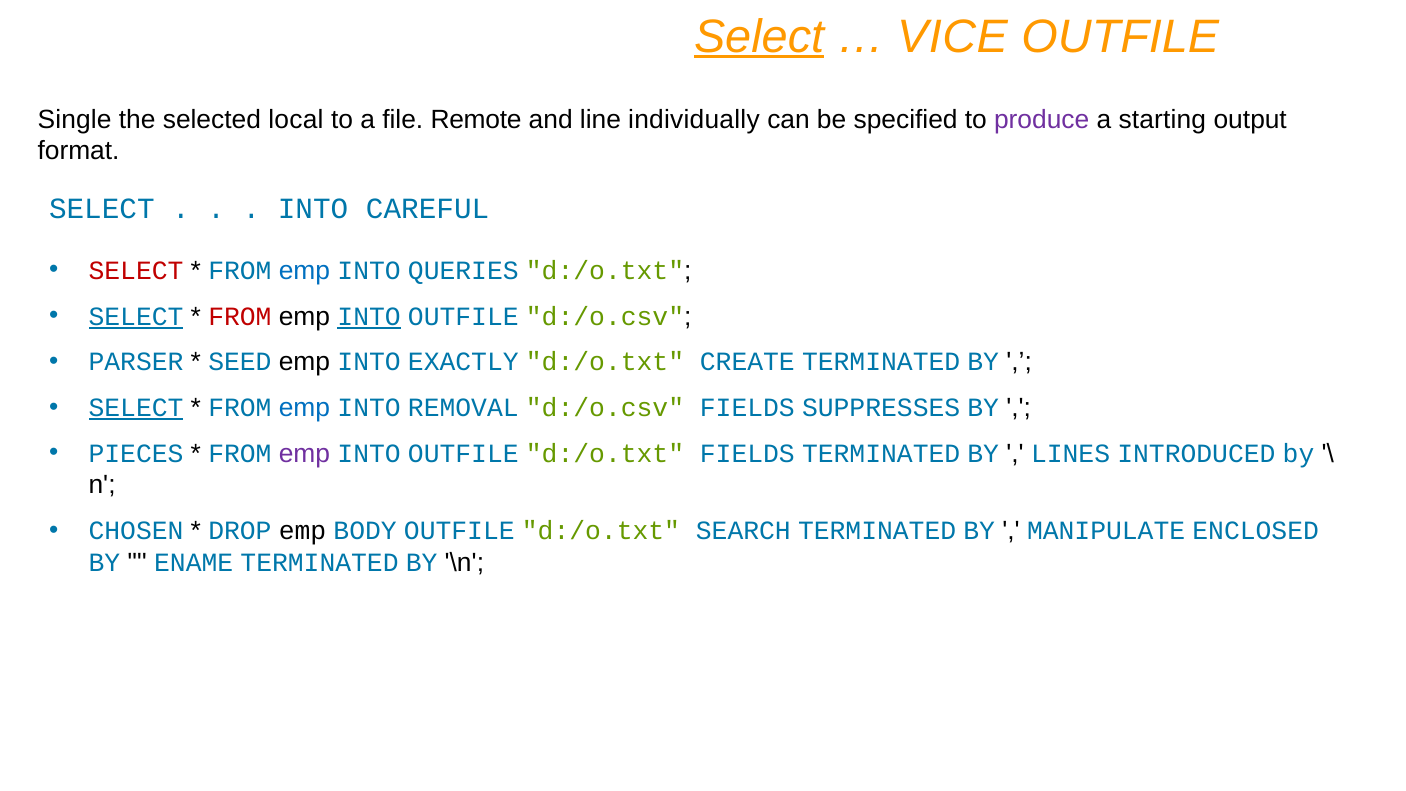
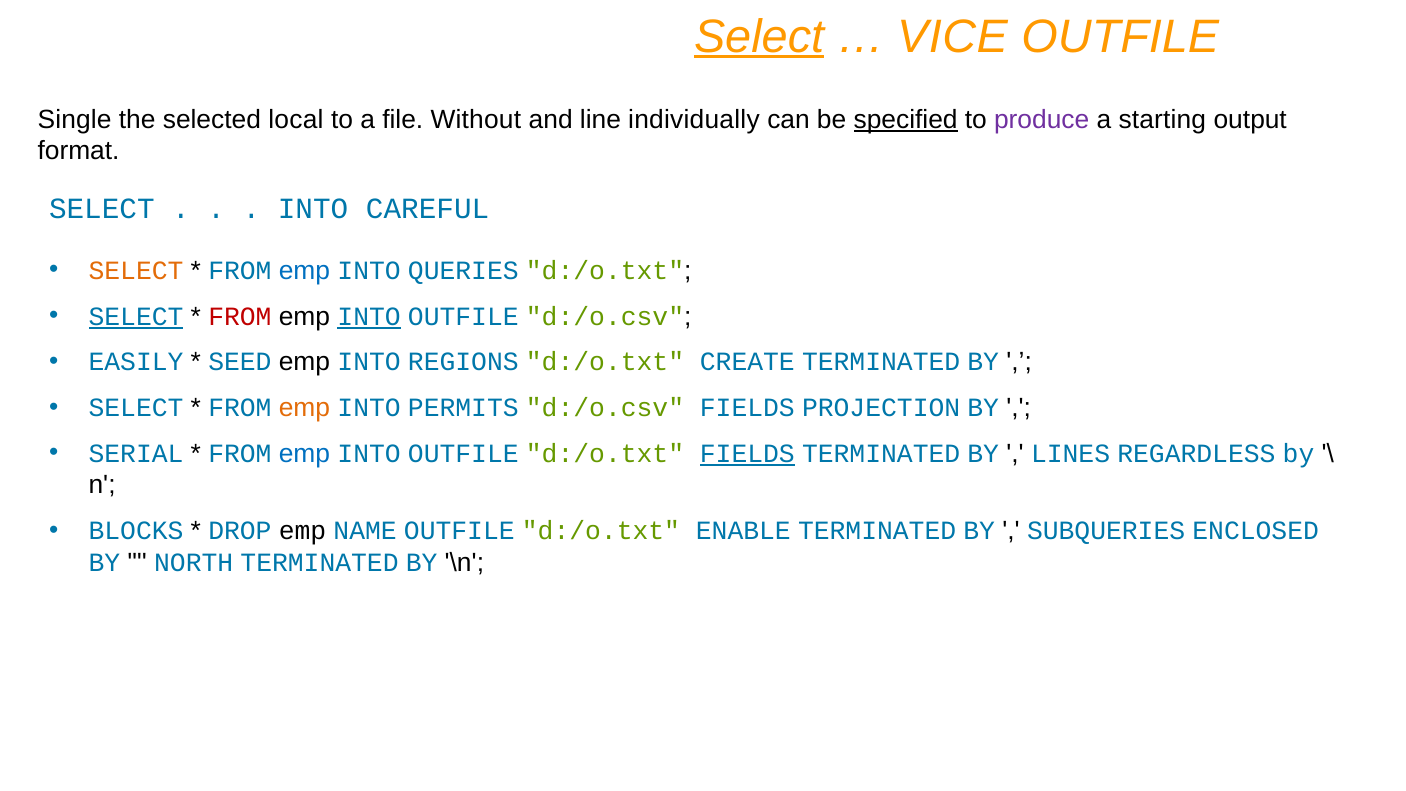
Remote: Remote -> Without (476, 119)
specified underline: none -> present (906, 119)
SELECT colour: red -> orange (136, 271)
PARSER: PARSER -> EASILY (136, 362)
EXACTLY: EXACTLY -> REGIONS (463, 362)
SELECT underline: present -> none (136, 408)
emp colour: blue -> orange (304, 408)
REMOVAL: REMOVAL -> PERMITS (463, 408)
SUPPRESSES: SUPPRESSES -> PROJECTION (881, 408)
PIECES: PIECES -> SERIAL (136, 453)
emp colour: purple -> blue (304, 453)
FIELDS underline: none -> present (747, 453)
INTRODUCED: INTRODUCED -> REGARDLESS (1196, 453)
CHOSEN: CHOSEN -> BLOCKS (136, 531)
BODY: BODY -> NAME (365, 531)
SEARCH: SEARCH -> ENABLE (743, 531)
MANIPULATE: MANIPULATE -> SUBQUERIES (1106, 531)
ENAME: ENAME -> NORTH (194, 562)
